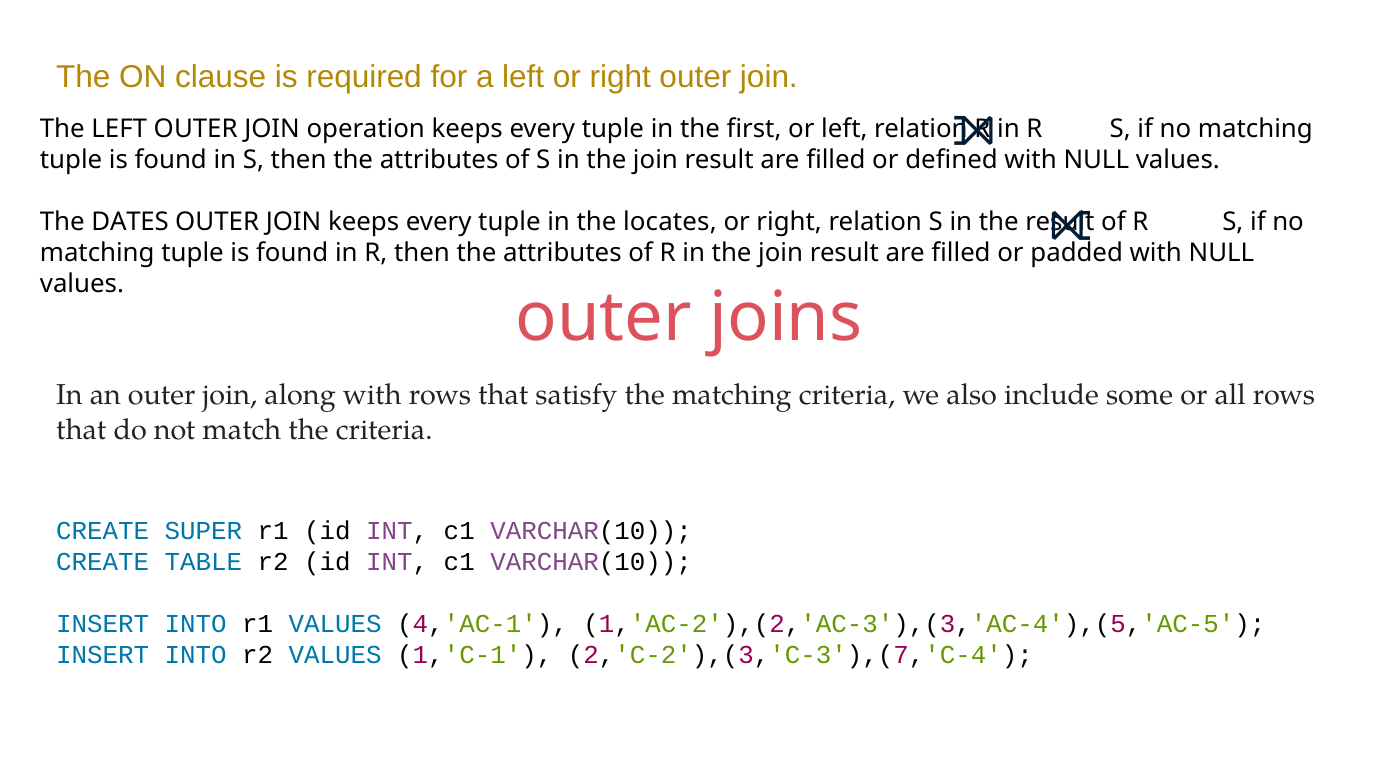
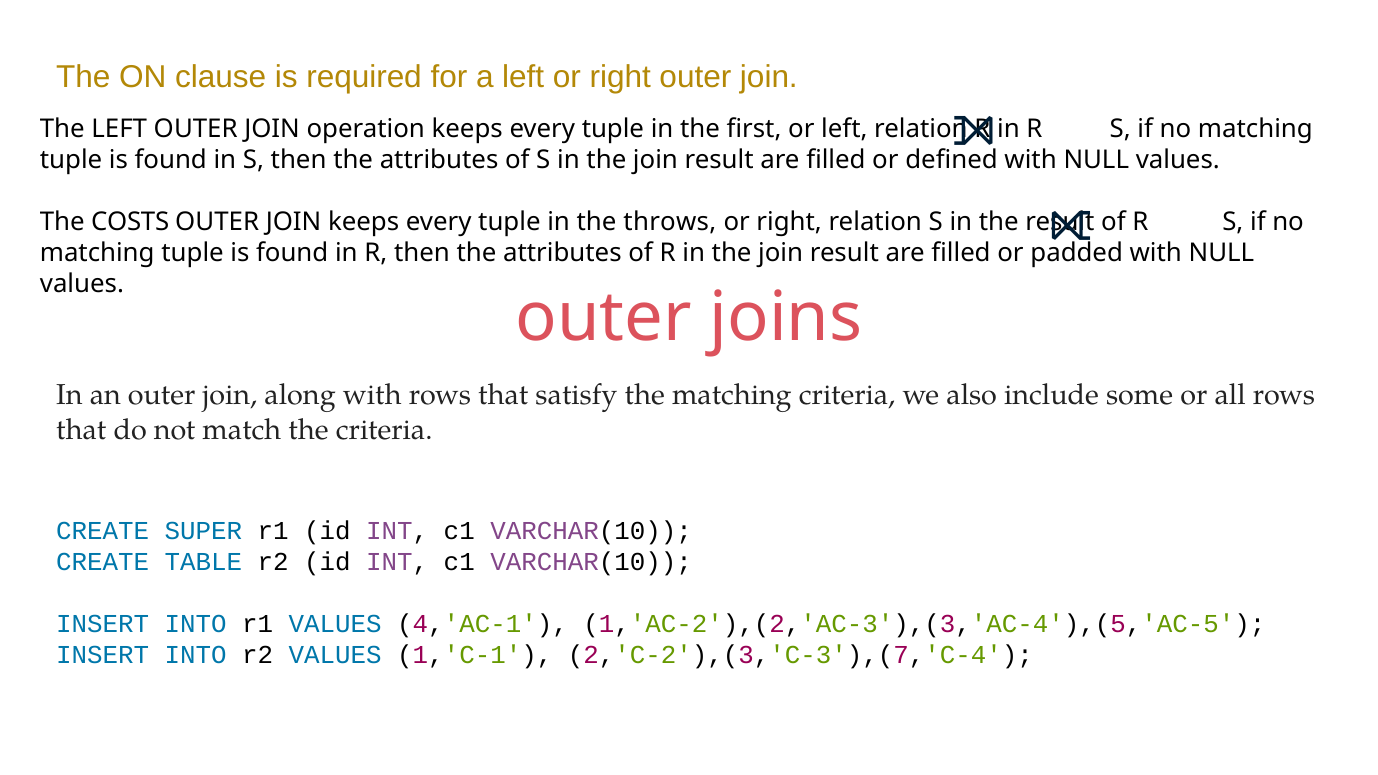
DATES: DATES -> COSTS (130, 222)
locates: locates -> throws (670, 222)
